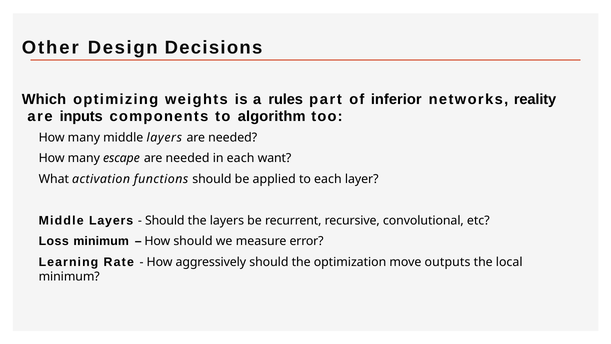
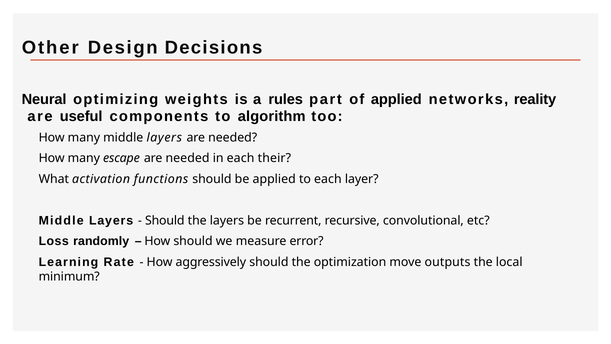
Which: Which -> Neural (44, 99)
of inferior: inferior -> applied (396, 99)
inputs: inputs -> useful (81, 116)
want: want -> their (274, 158)
Loss minimum: minimum -> randomly (101, 241)
